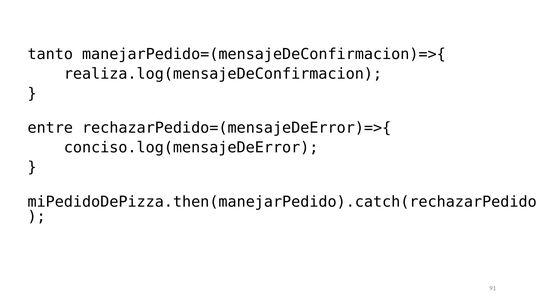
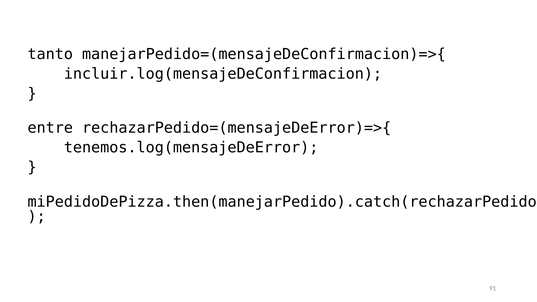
realiza.log(mensajeDeConfirmacion: realiza.log(mensajeDeConfirmacion -> incluir.log(mensajeDeConfirmacion (223, 74)
conciso.log(mensajeDeError: conciso.log(mensajeDeError -> tenemos.log(mensajeDeError (191, 148)
